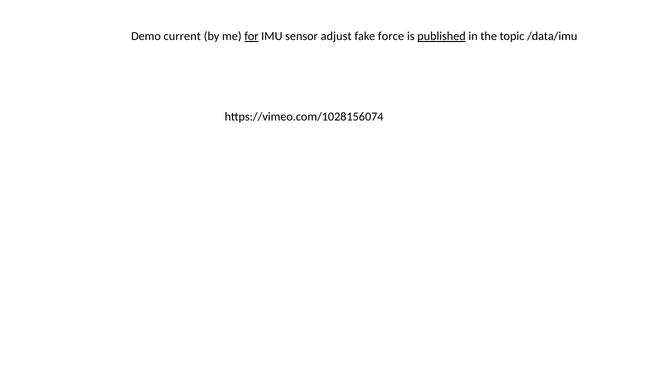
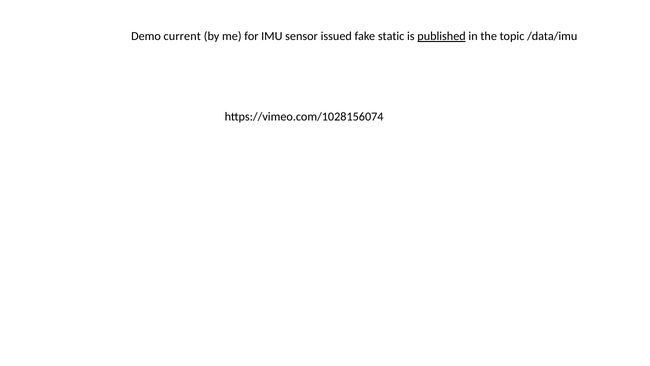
for underline: present -> none (251, 36)
adjust: adjust -> issued (336, 36)
force: force -> static (391, 36)
